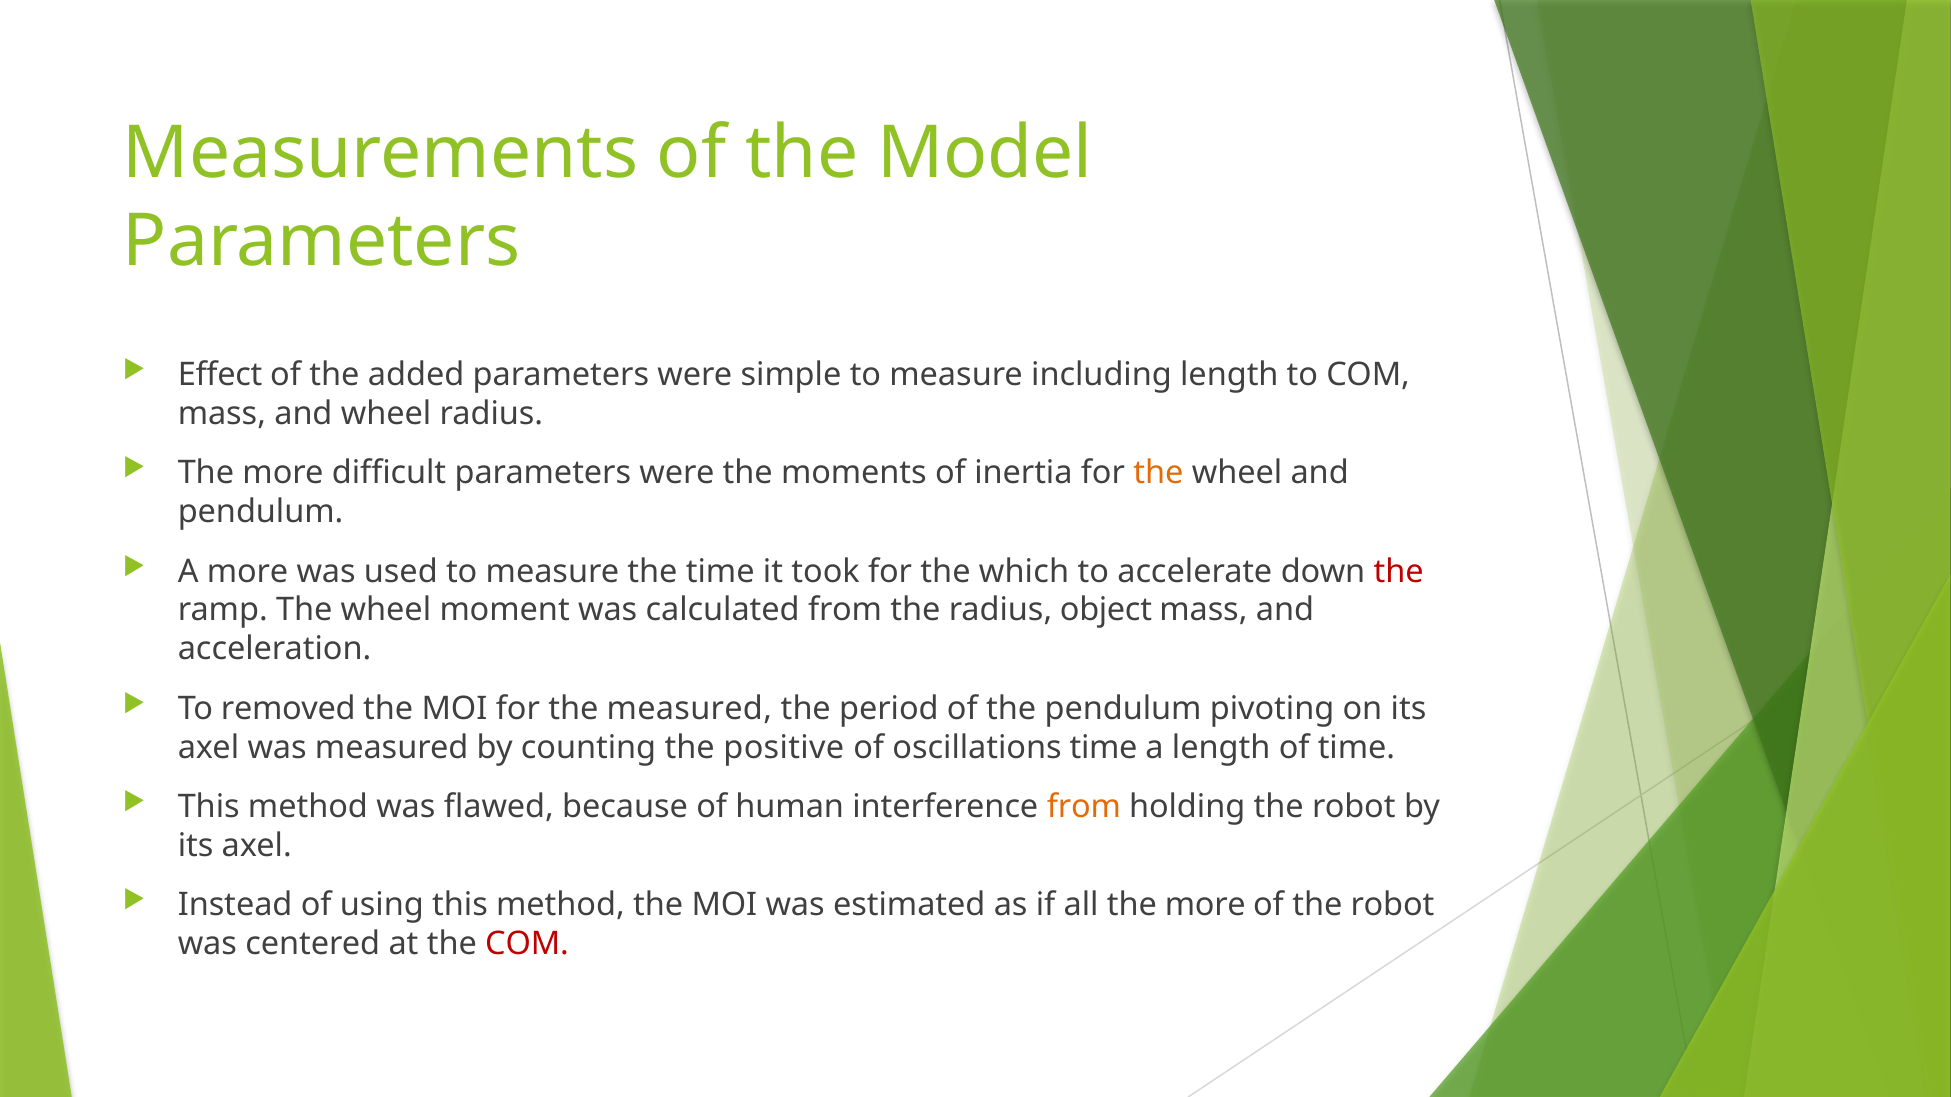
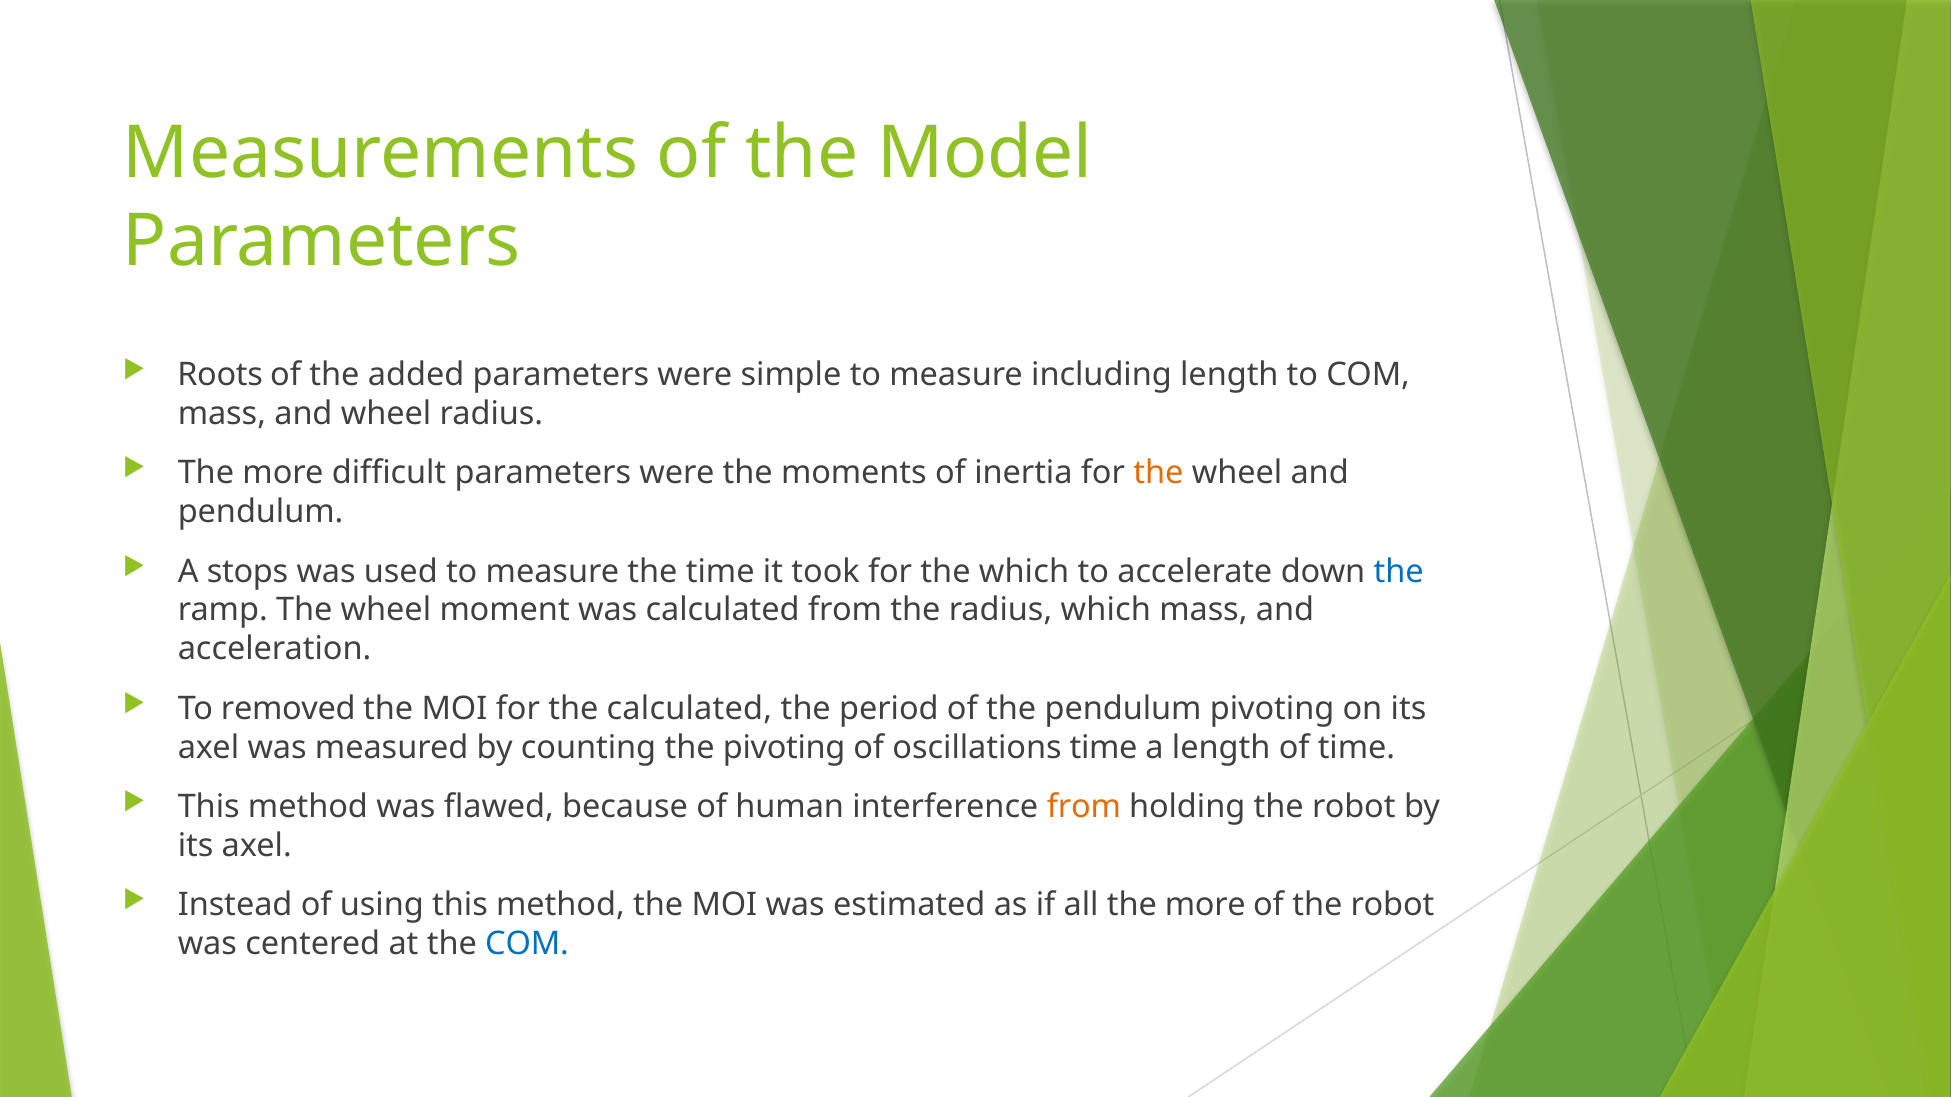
Effect: Effect -> Roots (220, 375)
A more: more -> stops (248, 572)
the colour: red -> blue (1399, 572)
radius object: object -> which (1106, 611)
the measured: measured -> calculated (689, 709)
the positive: positive -> pivoting (784, 748)
COM colour: red -> blue (527, 945)
